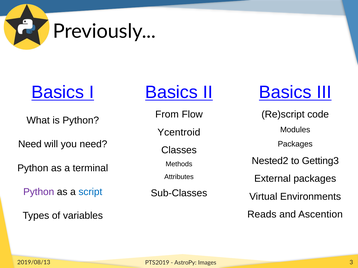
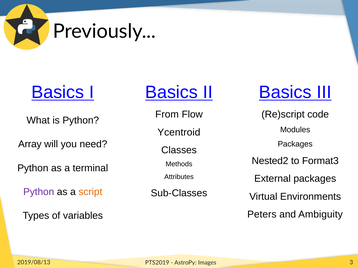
Need: Need -> Array (30, 144)
Getting3: Getting3 -> Format3 (320, 161)
script colour: blue -> orange (90, 192)
Reads: Reads -> Peters (262, 215)
Ascention: Ascention -> Ambiguity (321, 215)
